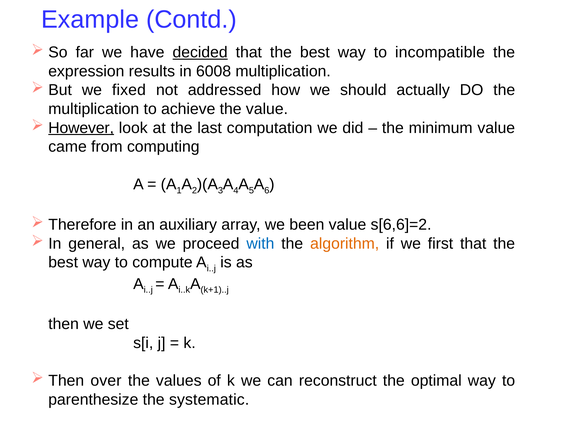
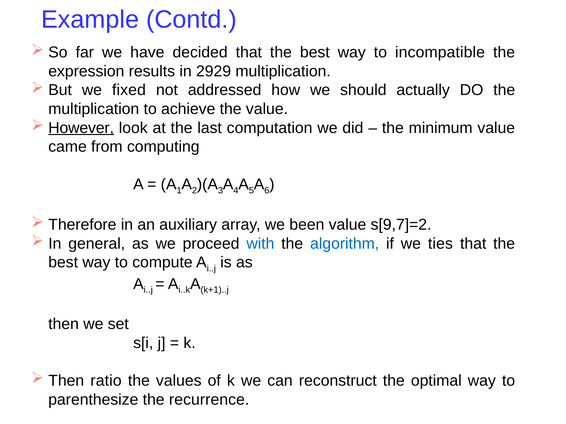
decided underline: present -> none (200, 53)
6008: 6008 -> 2929 (214, 71)
s[6,6]=2: s[6,6]=2 -> s[9,7]=2 (401, 225)
algorithm colour: orange -> blue (345, 244)
first: first -> ties (440, 244)
over: over -> ratio (106, 381)
systematic: systematic -> recurrence (209, 400)
